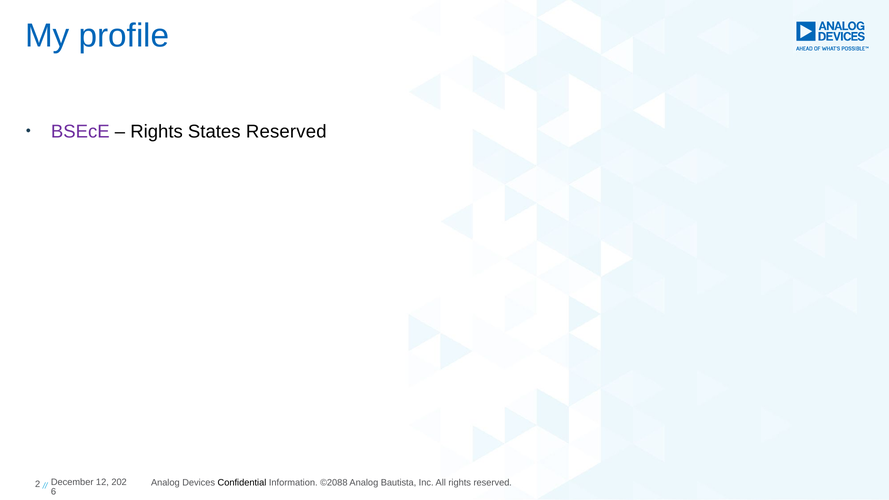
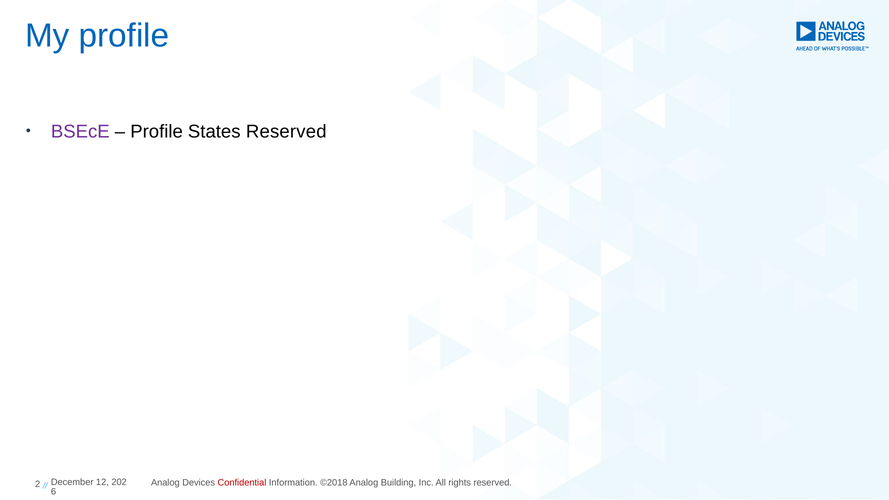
Rights: Rights -> Profile (157, 132)
Confidential colour: black -> red (242, 483)
©2088: ©2088 -> ©2018 (334, 483)
Bautista: Bautista -> Building (399, 483)
